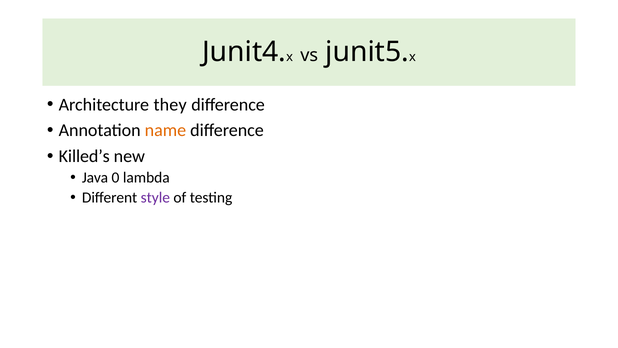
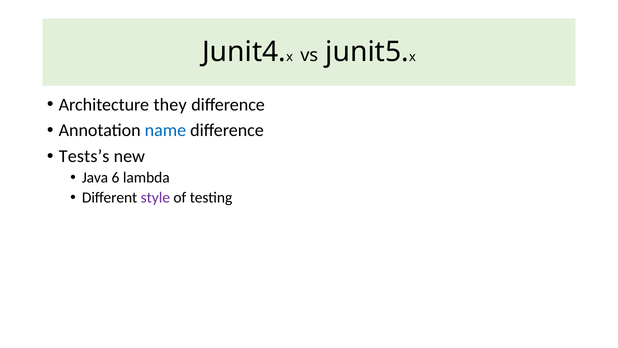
name colour: orange -> blue (165, 130)
Killed’s: Killed’s -> Tests’s (84, 156)
0: 0 -> 6 (115, 178)
